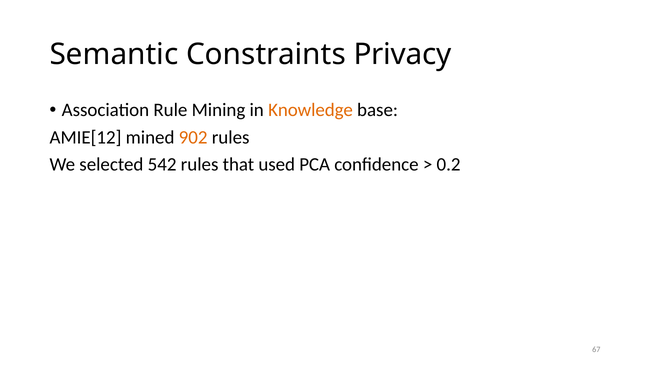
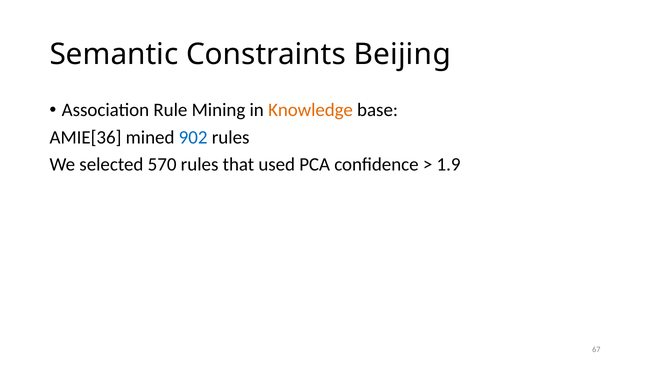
Privacy: Privacy -> Beijing (402, 55)
AMIE[12: AMIE[12 -> AMIE[36 (86, 137)
902 colour: orange -> blue (193, 137)
542: 542 -> 570 (162, 164)
0.2: 0.2 -> 1.9 (449, 164)
